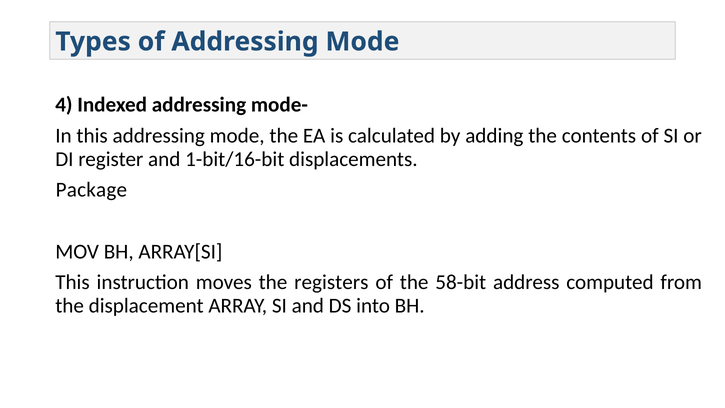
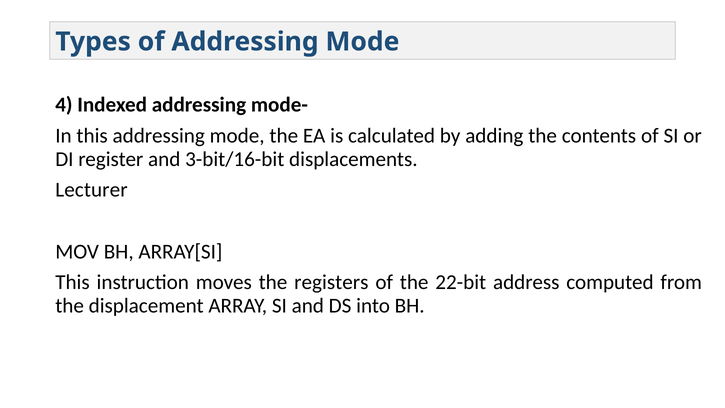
1-bit/16-bit: 1-bit/16-bit -> 3-bit/16-bit (235, 159)
Package: Package -> Lecturer (91, 190)
58-bit: 58-bit -> 22-bit (461, 282)
